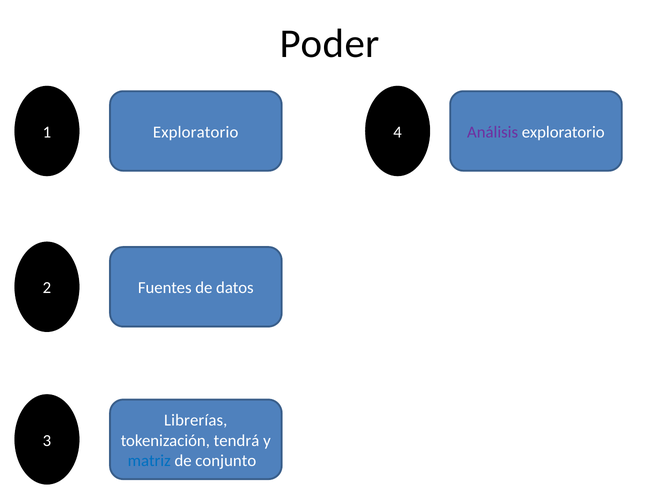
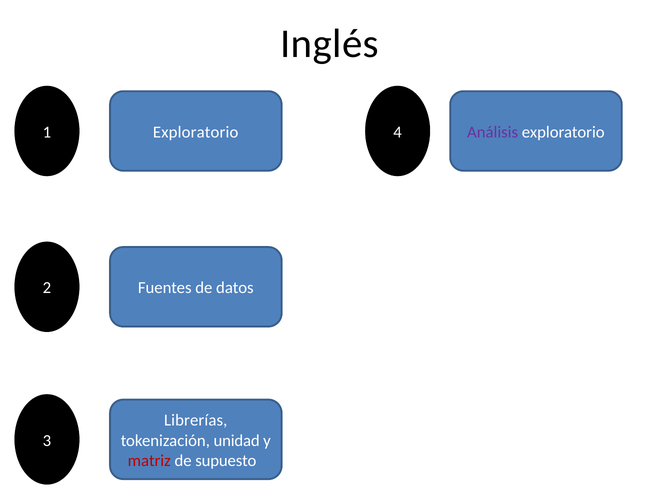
Poder: Poder -> Inglés (329, 44)
tendrá: tendrá -> unidad (237, 440)
matriz colour: blue -> red (149, 460)
conjunto: conjunto -> supuesto (226, 460)
